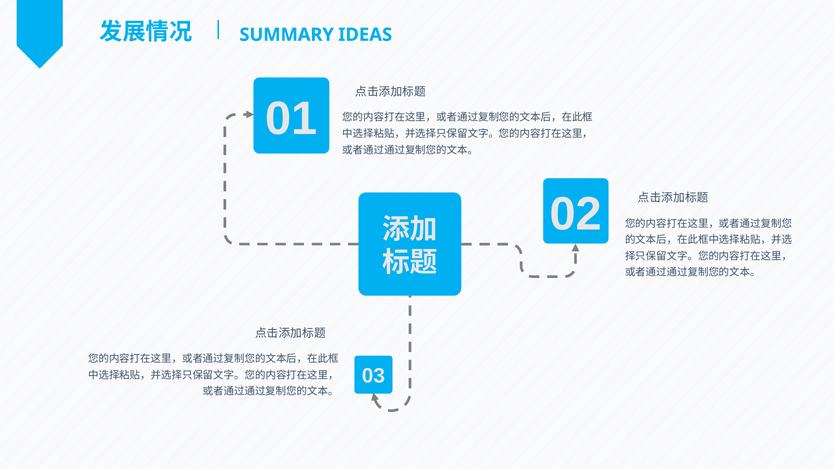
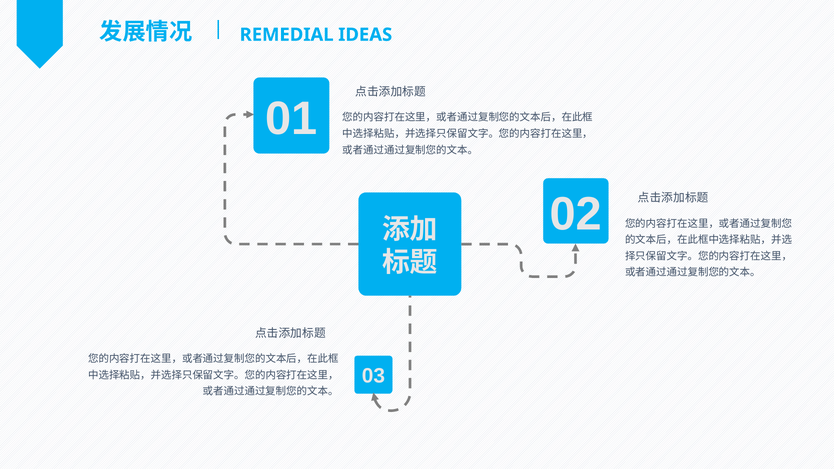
SUMMARY: SUMMARY -> REMEDIAL (287, 35)
